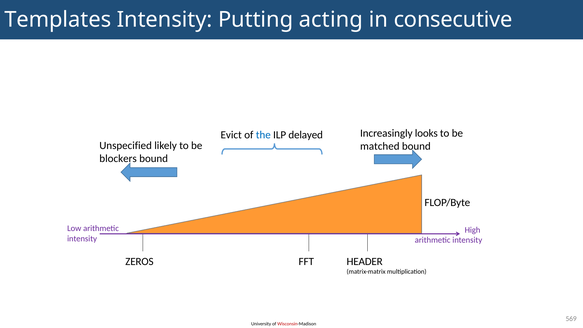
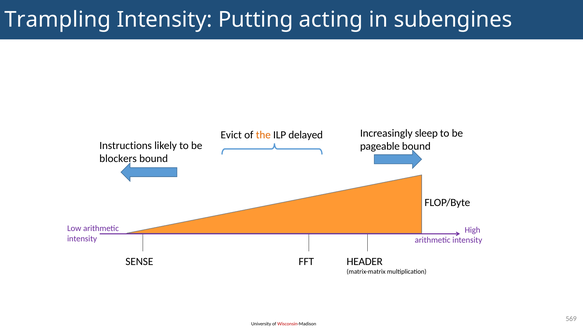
Templates: Templates -> Trampling (58, 20)
consecutive: consecutive -> subengines (453, 20)
looks: looks -> sleep (426, 133)
the colour: blue -> orange (263, 135)
Unspecified: Unspecified -> Instructions (126, 145)
matched: matched -> pageable (380, 146)
ZEROS: ZEROS -> SENSE (139, 261)
